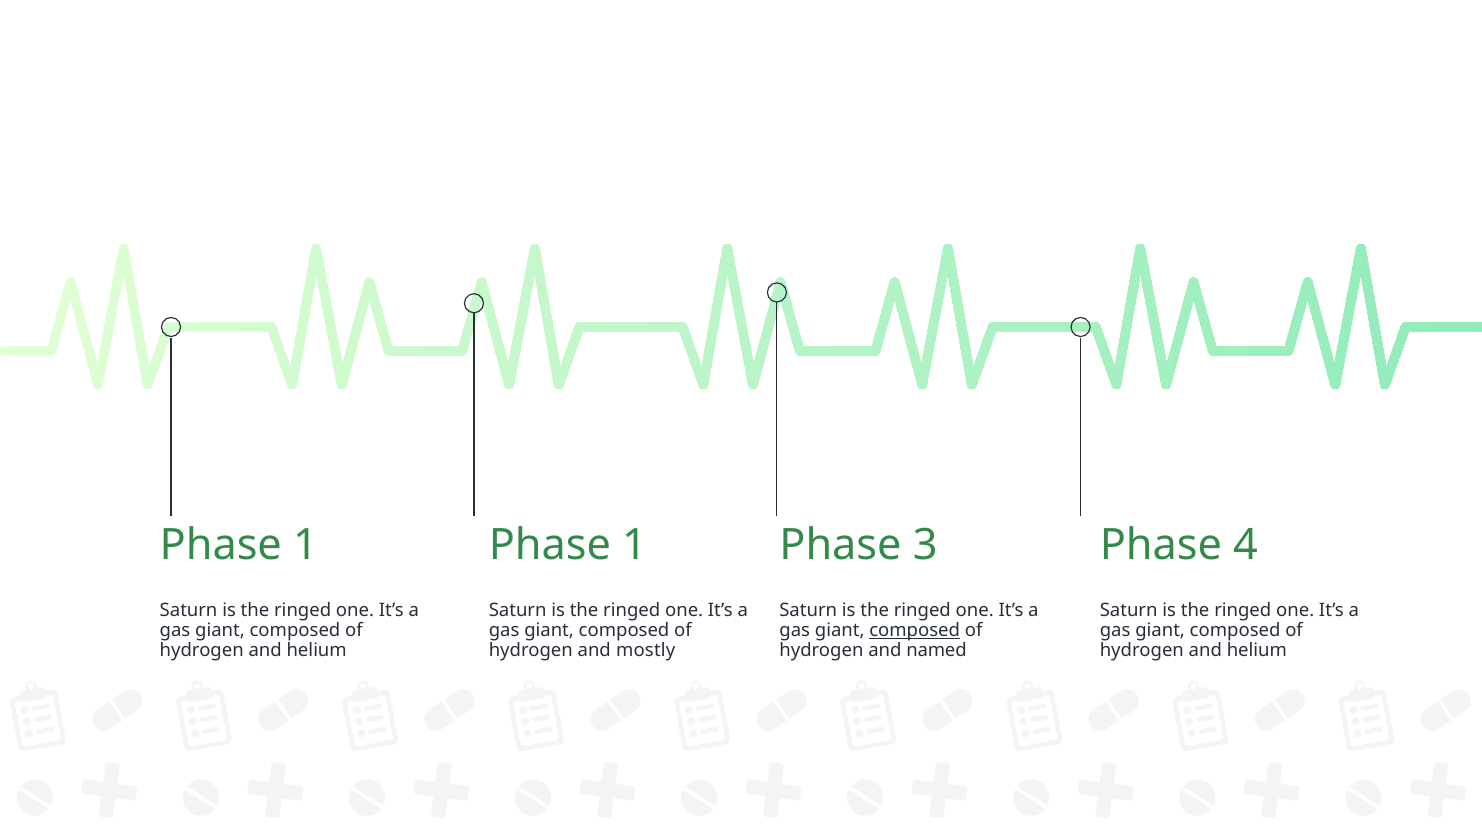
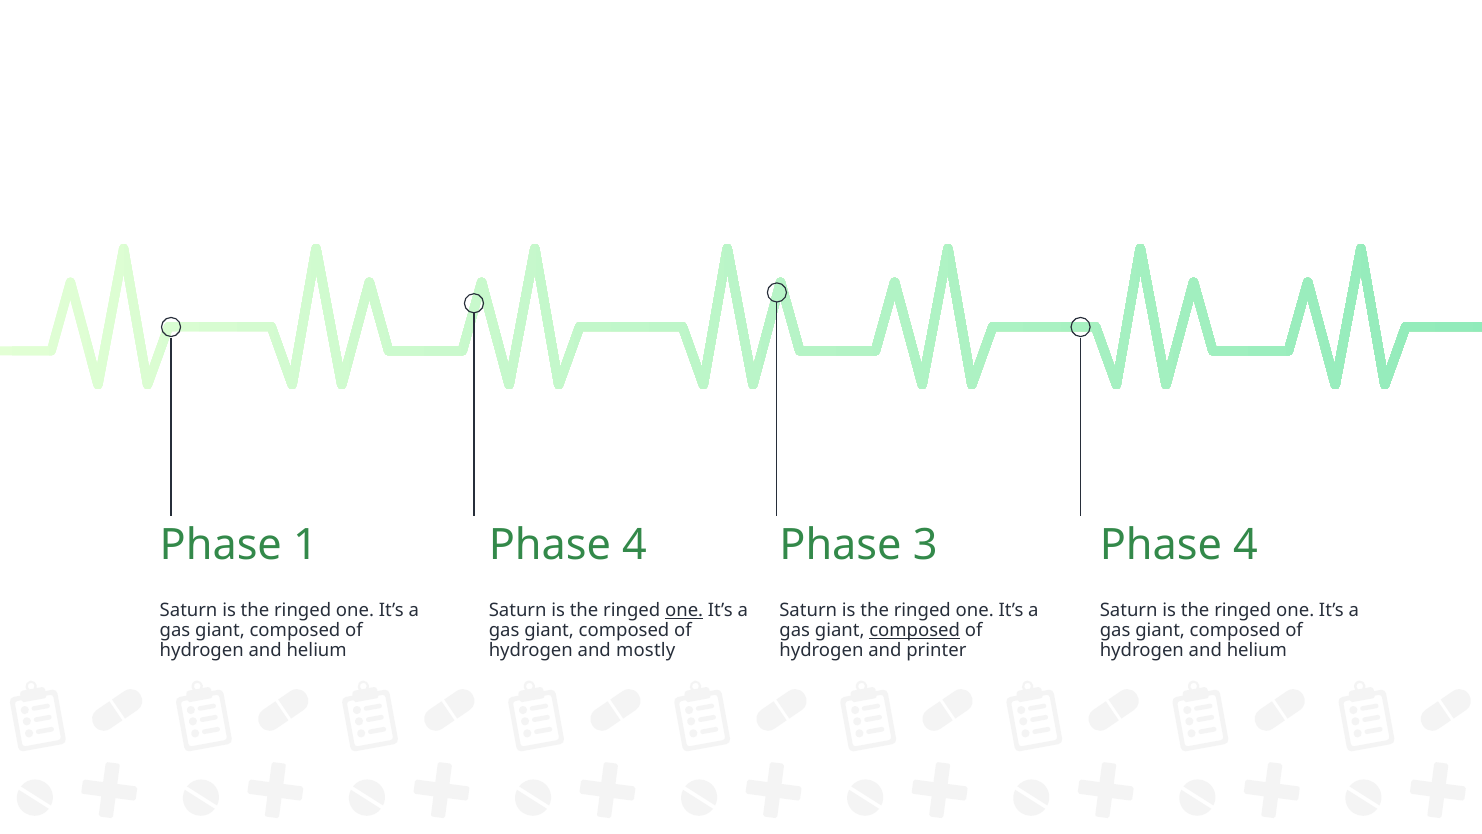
1: 1 -> 4 (635, 545)
one underline: none -> present (684, 610)
named: named -> printer (936, 650)
